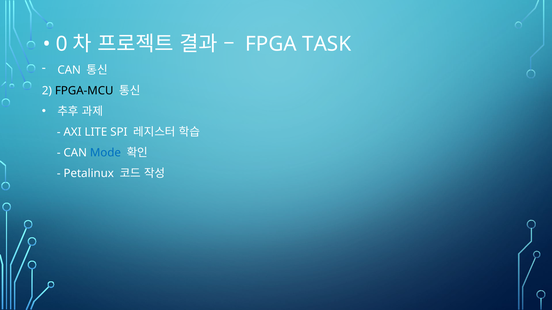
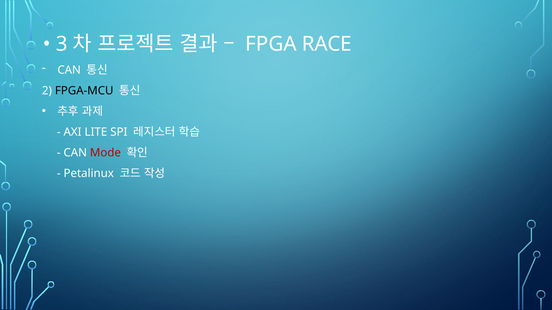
0: 0 -> 3 (62, 44)
TASK: TASK -> RACE (327, 44)
Mode colour: blue -> red (105, 153)
